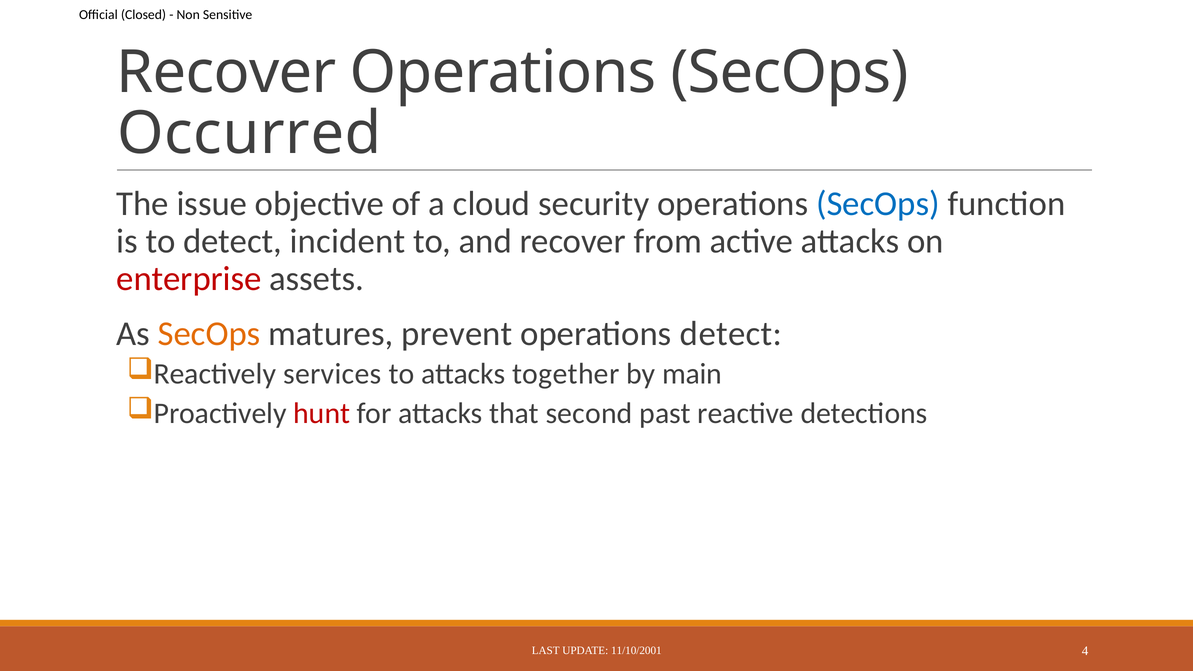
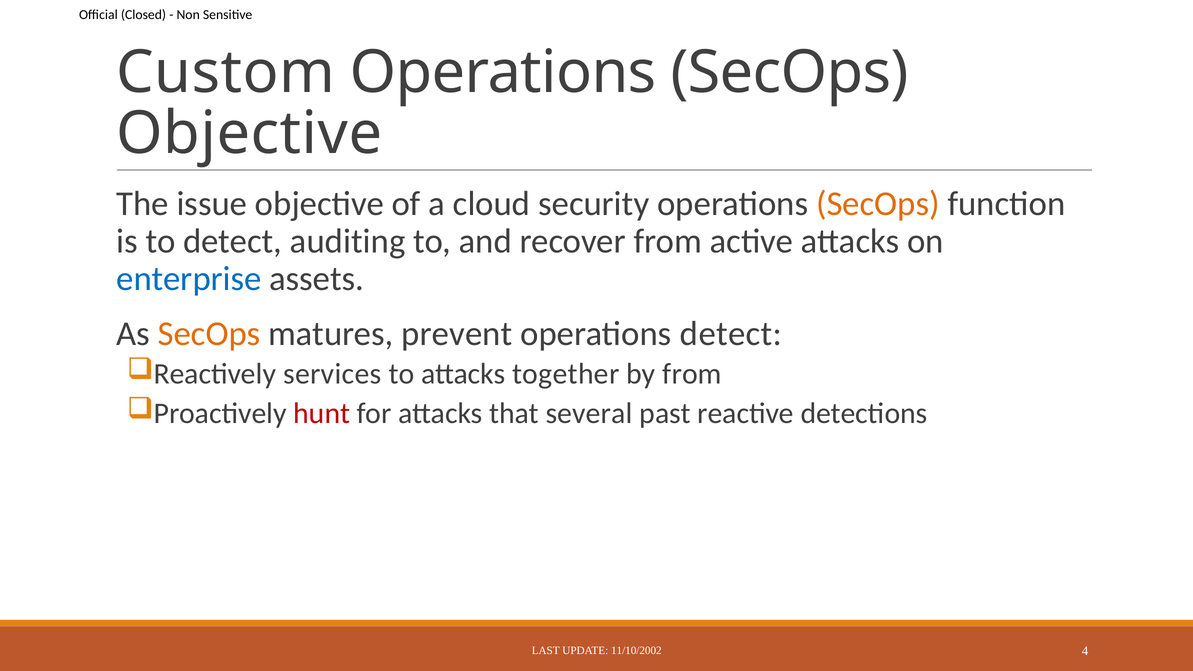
Recover: Recover -> Custom (226, 73)
Occurred: Occurred -> Objective (249, 134)
SecOps colour: blue -> orange (878, 204)
incident: incident -> auditing (348, 241)
enterprise colour: red -> blue (189, 279)
by main: main -> from (692, 374)
second: second -> several (589, 413)
11/10/2001: 11/10/2001 -> 11/10/2002 (636, 651)
